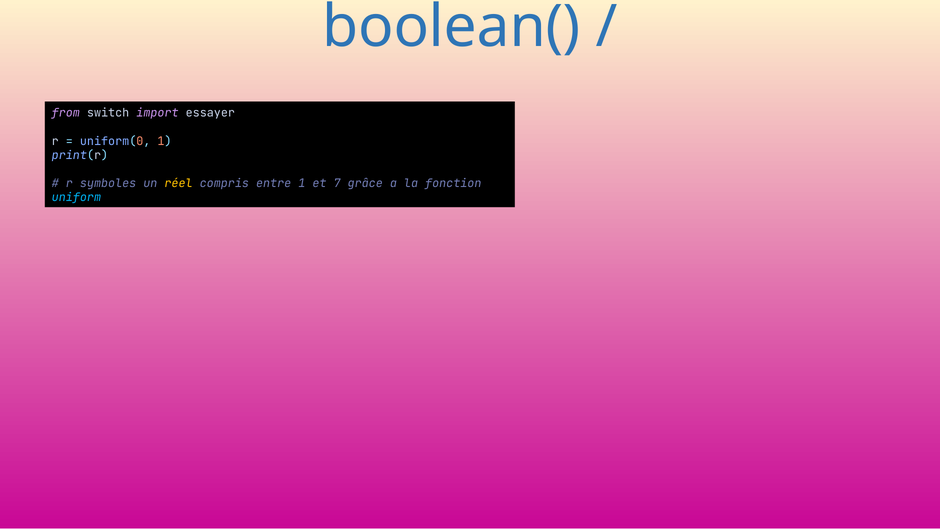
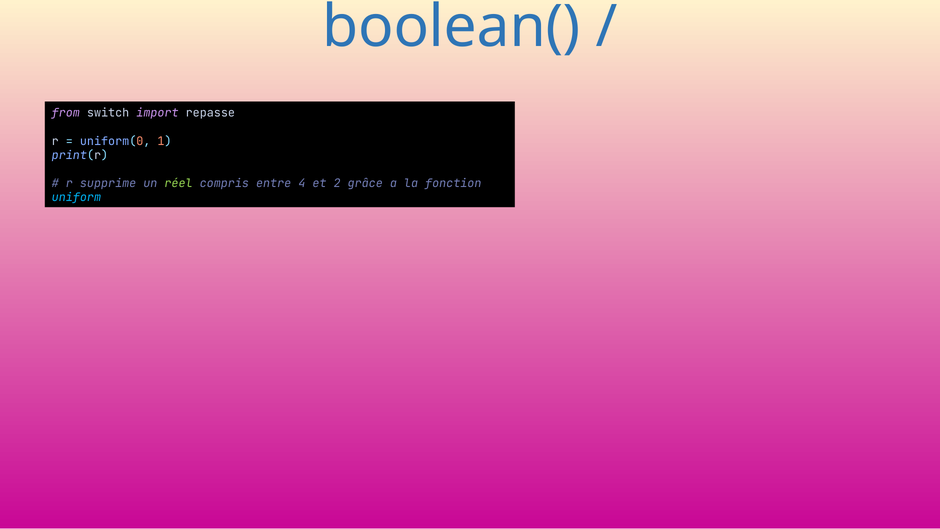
essayer: essayer -> repasse (210, 113)
symboles: symboles -> supprime (108, 183)
réel colour: yellow -> light green (179, 183)
entre 1: 1 -> 4 (302, 183)
7: 7 -> 2 (337, 183)
